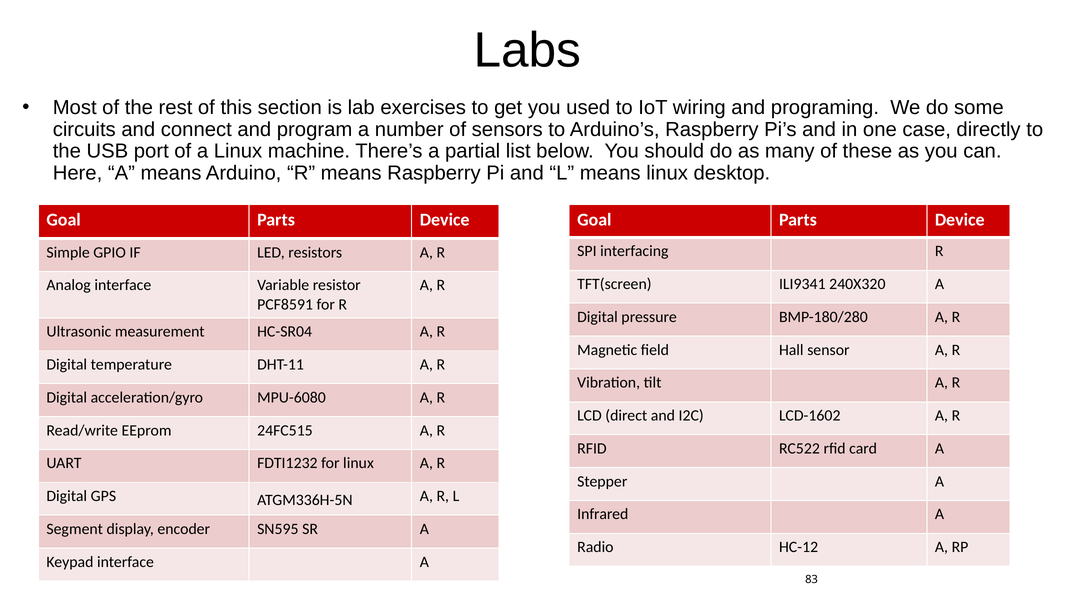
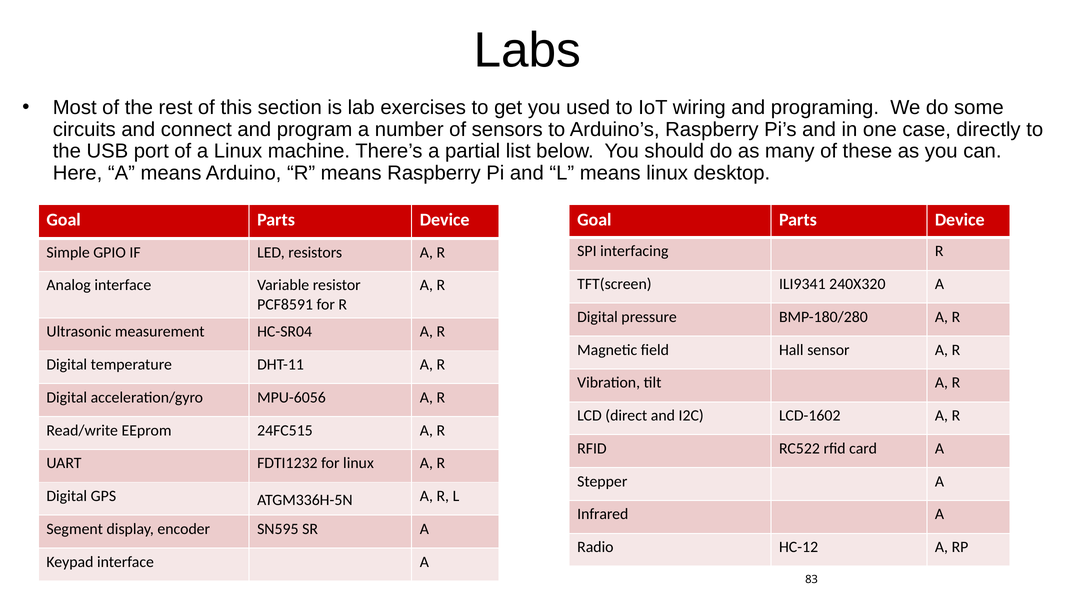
MPU-6080: MPU-6080 -> MPU-6056 (291, 398)
